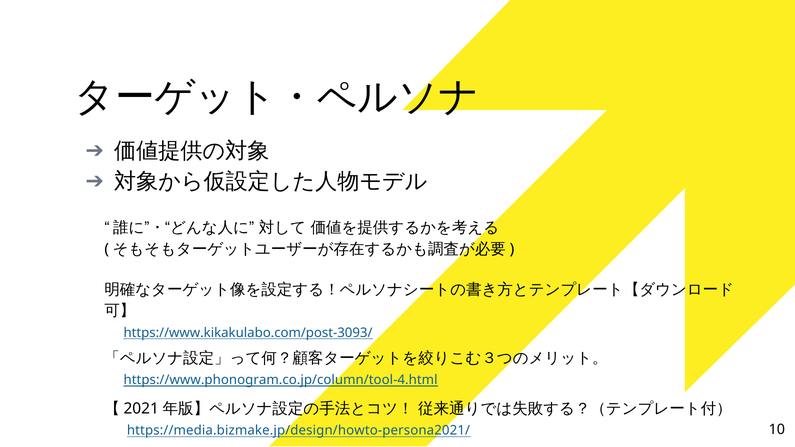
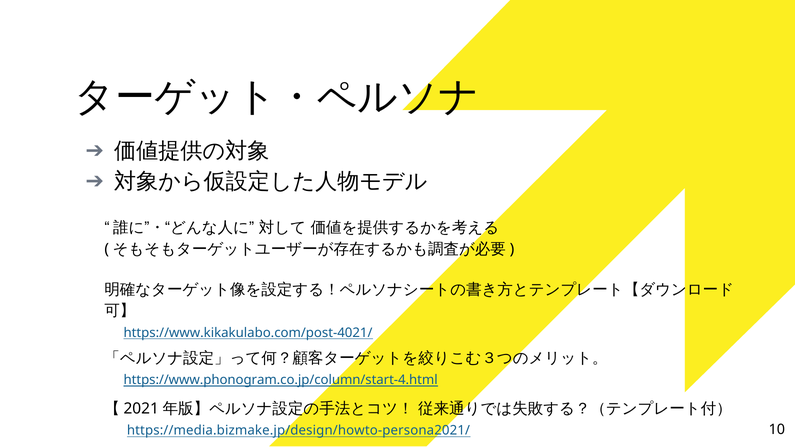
https://www.kikakulabo.com/post-3093/: https://www.kikakulabo.com/post-3093/ -> https://www.kikakulabo.com/post-4021/ (248, 333)
https://www.phonogram.co.jp/column/tool-4.html: https://www.phonogram.co.jp/column/tool-4.html -> https://www.phonogram.co.jp/column/start-4.html (281, 380)
